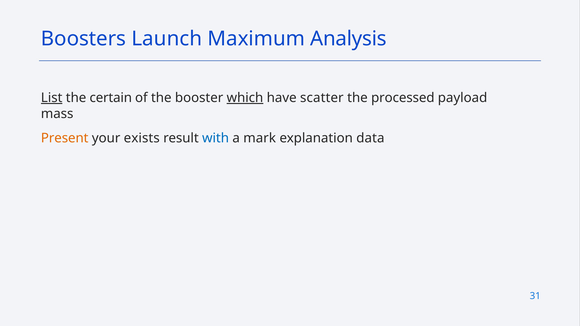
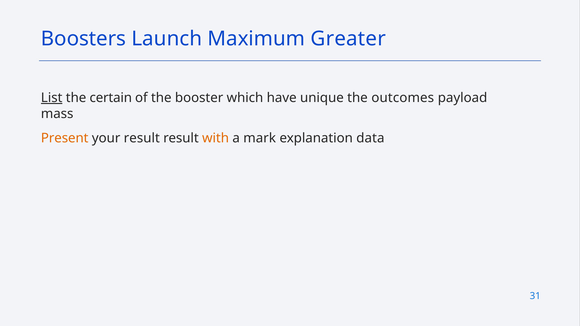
Analysis: Analysis -> Greater (348, 39)
which underline: present -> none (245, 98)
scatter: scatter -> unique (322, 98)
processed: processed -> outcomes (403, 98)
your exists: exists -> result (142, 138)
with colour: blue -> orange (216, 138)
